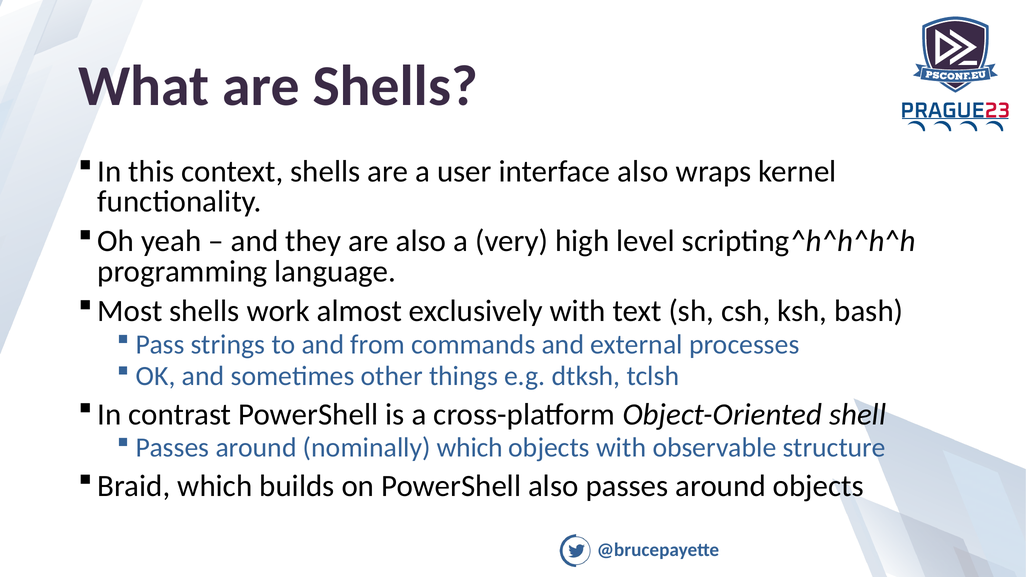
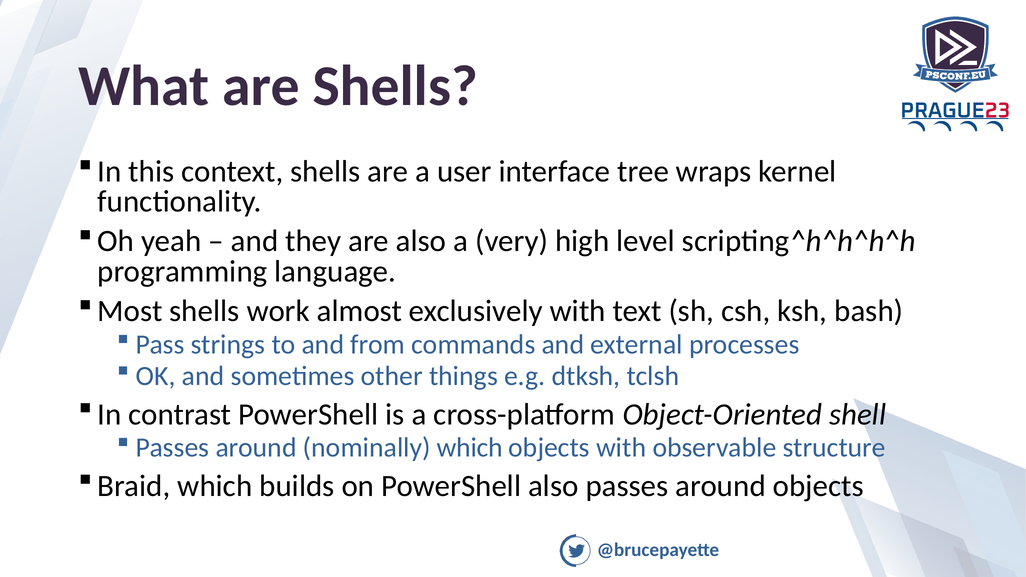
interface also: also -> tree (643, 171)
